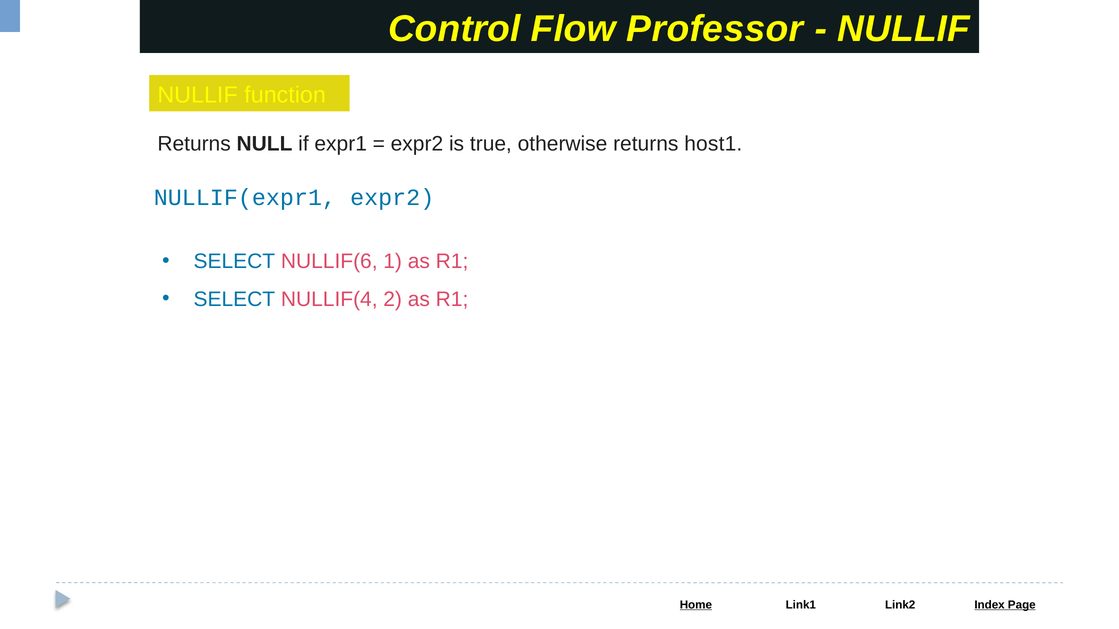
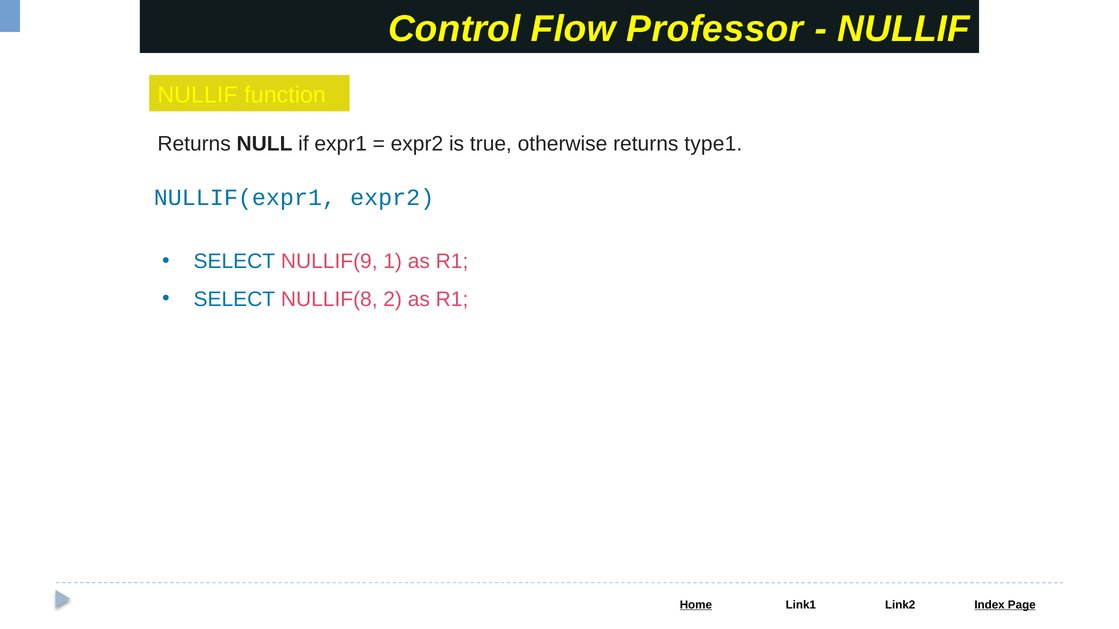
host1: host1 -> type1 (713, 144)
NULLIF(6: NULLIF(6 -> NULLIF(9 (329, 262)
NULLIF(4: NULLIF(4 -> NULLIF(8 (329, 299)
